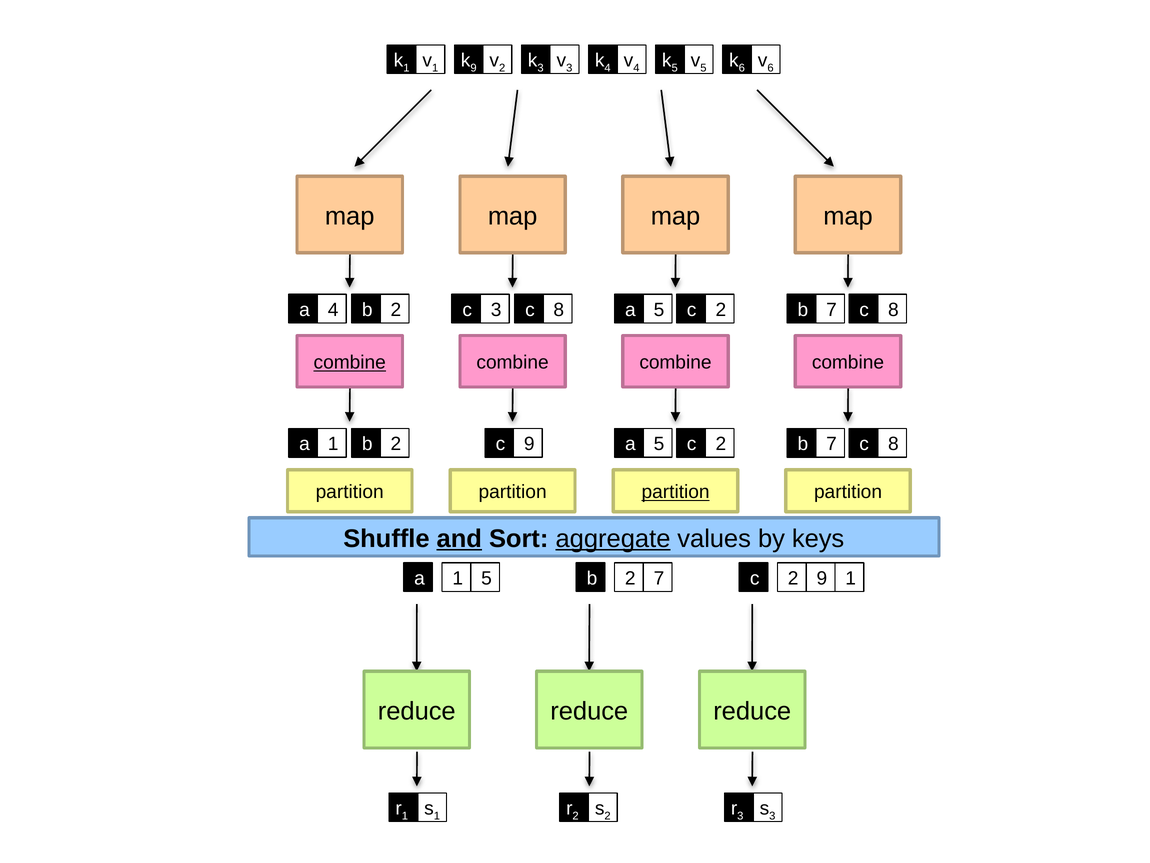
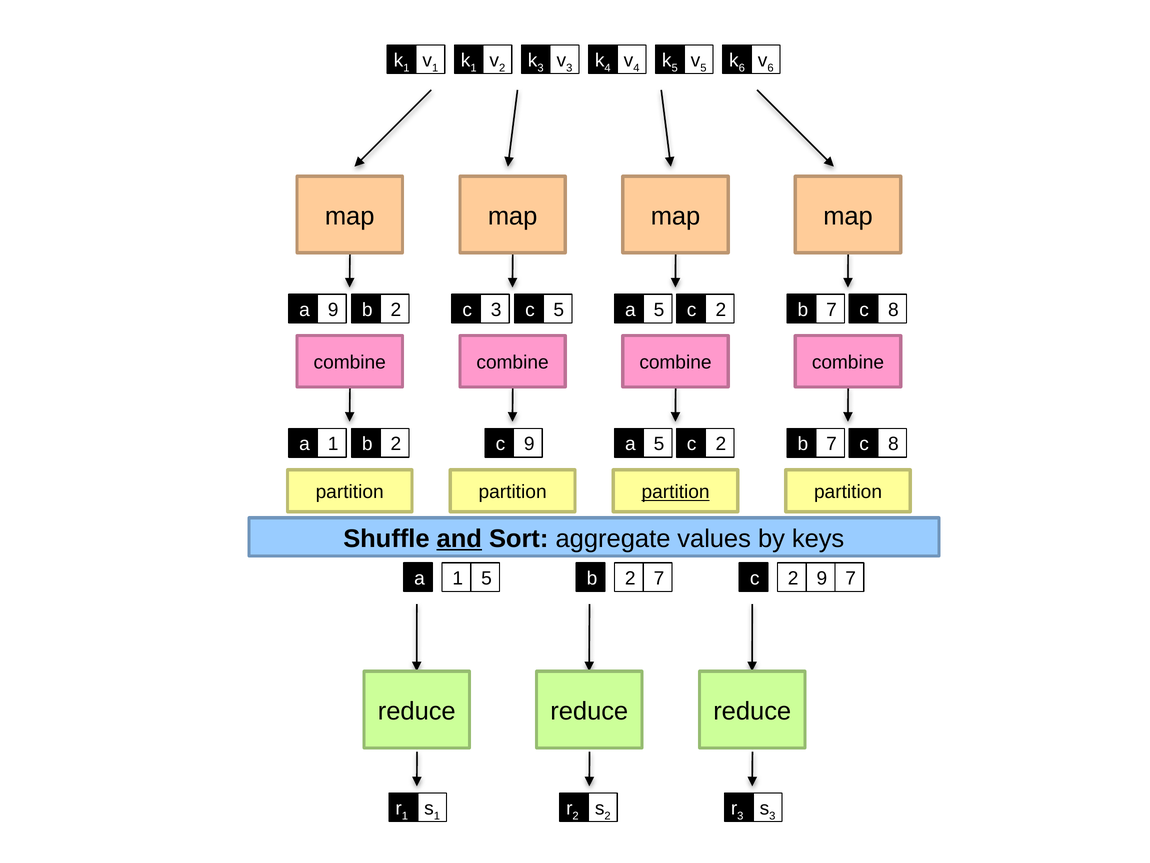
9: 9 -> 1 (473, 68)
a 4: 4 -> 9 (333, 310)
3 8: 8 -> 5 (559, 310)
combine underline: present -> none (350, 362)
aggregate underline: present -> none (613, 538)
9 1: 1 -> 7 (851, 578)
